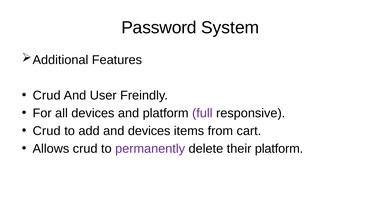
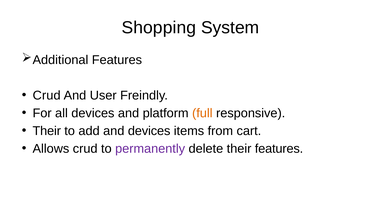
Password: Password -> Shopping (159, 28)
full colour: purple -> orange (202, 113)
Crud: Crud -> Their (47, 131)
their platform: platform -> features (279, 149)
